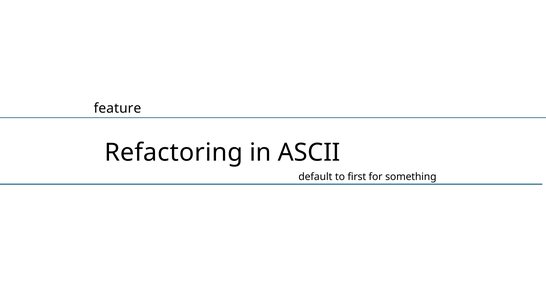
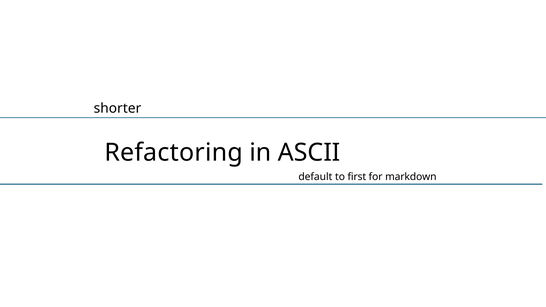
feature: feature -> shorter (117, 108)
something: something -> markdown (411, 177)
